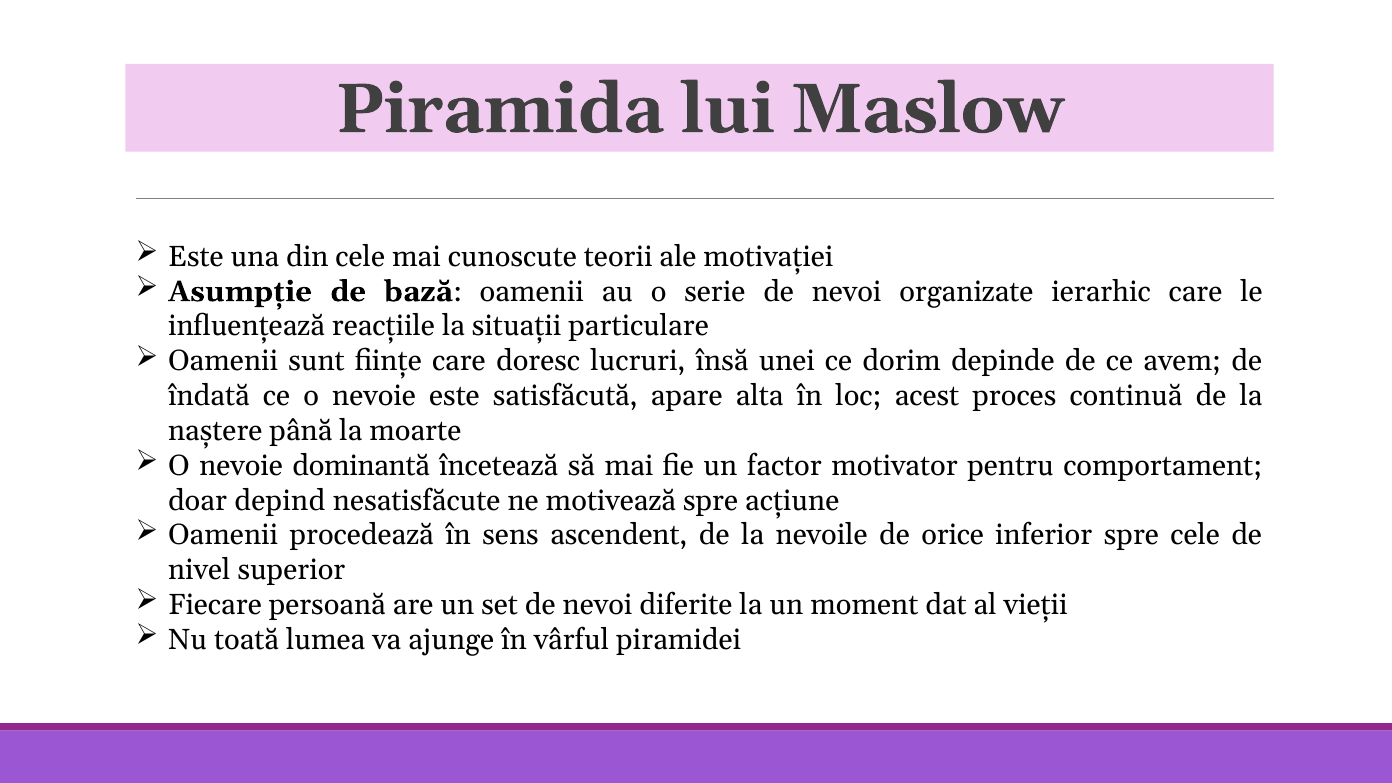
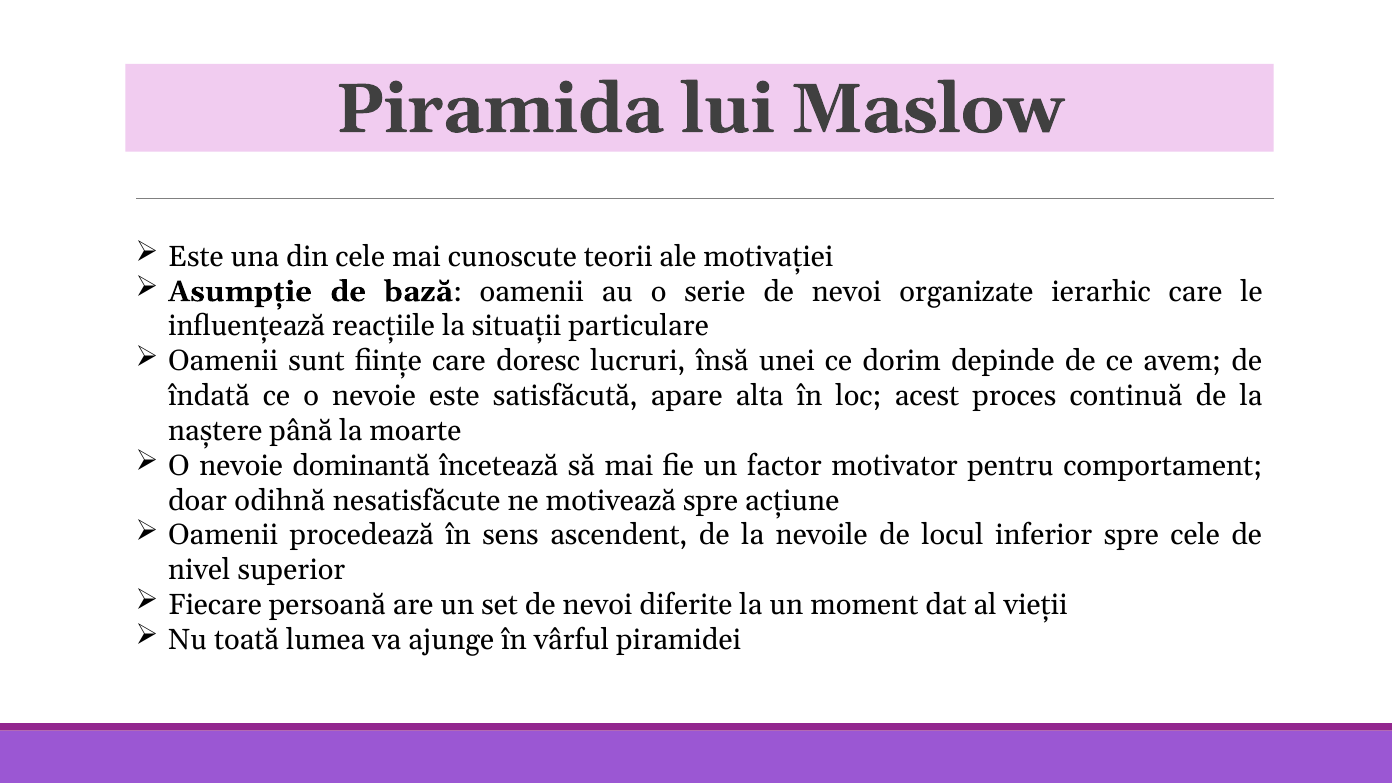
depind: depind -> odihnă (280, 500)
orice: orice -> locul (952, 535)
